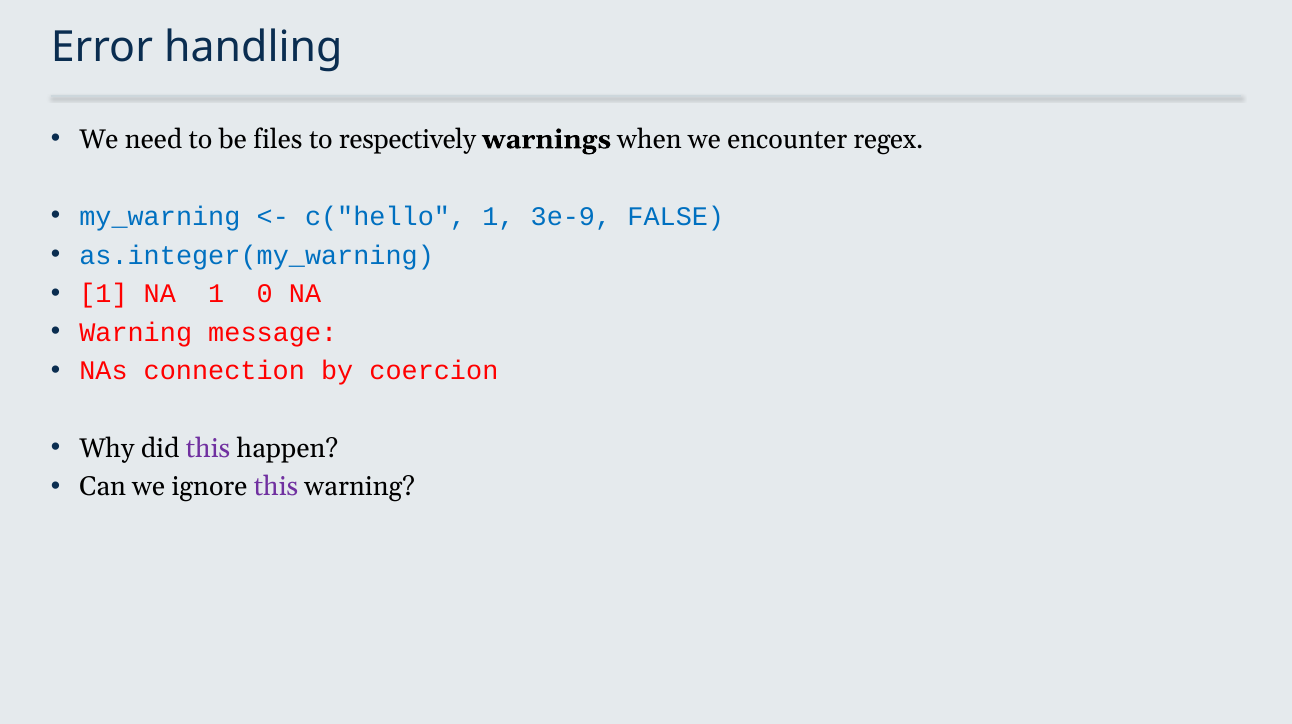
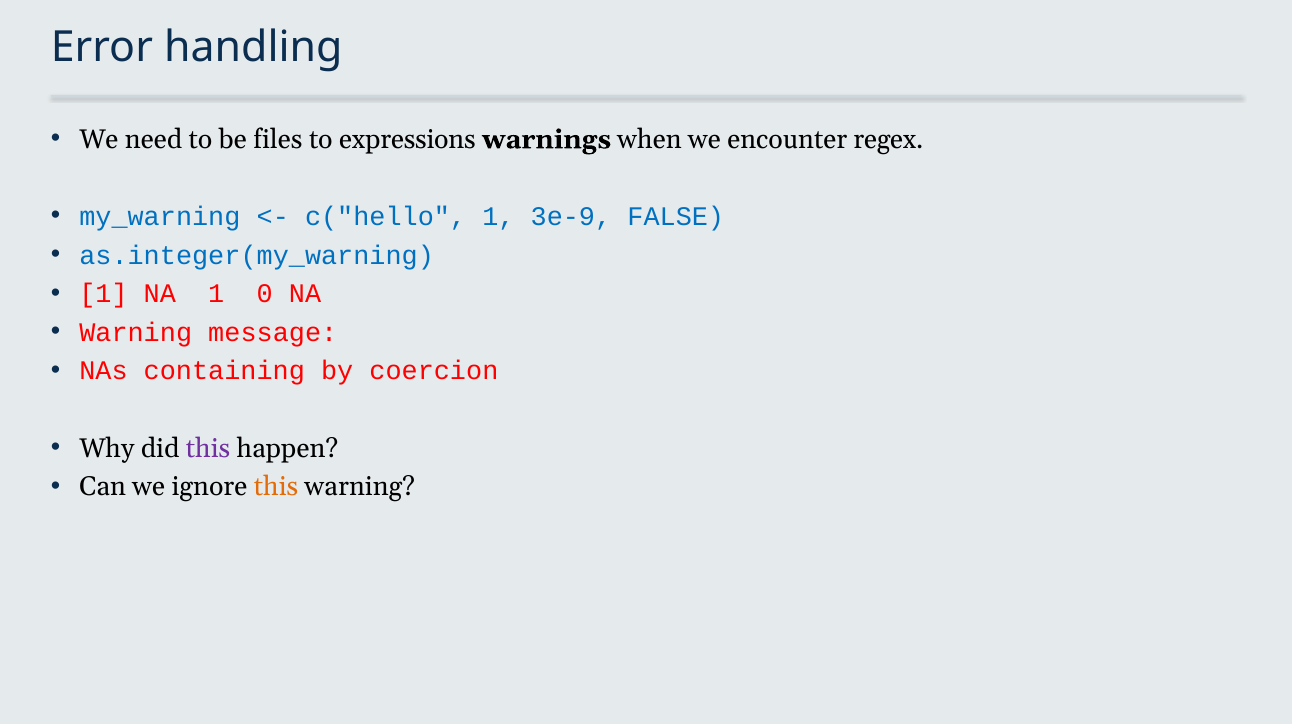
respectively: respectively -> expressions (407, 139)
connection: connection -> containing (224, 371)
this colour: purple -> orange (276, 487)
